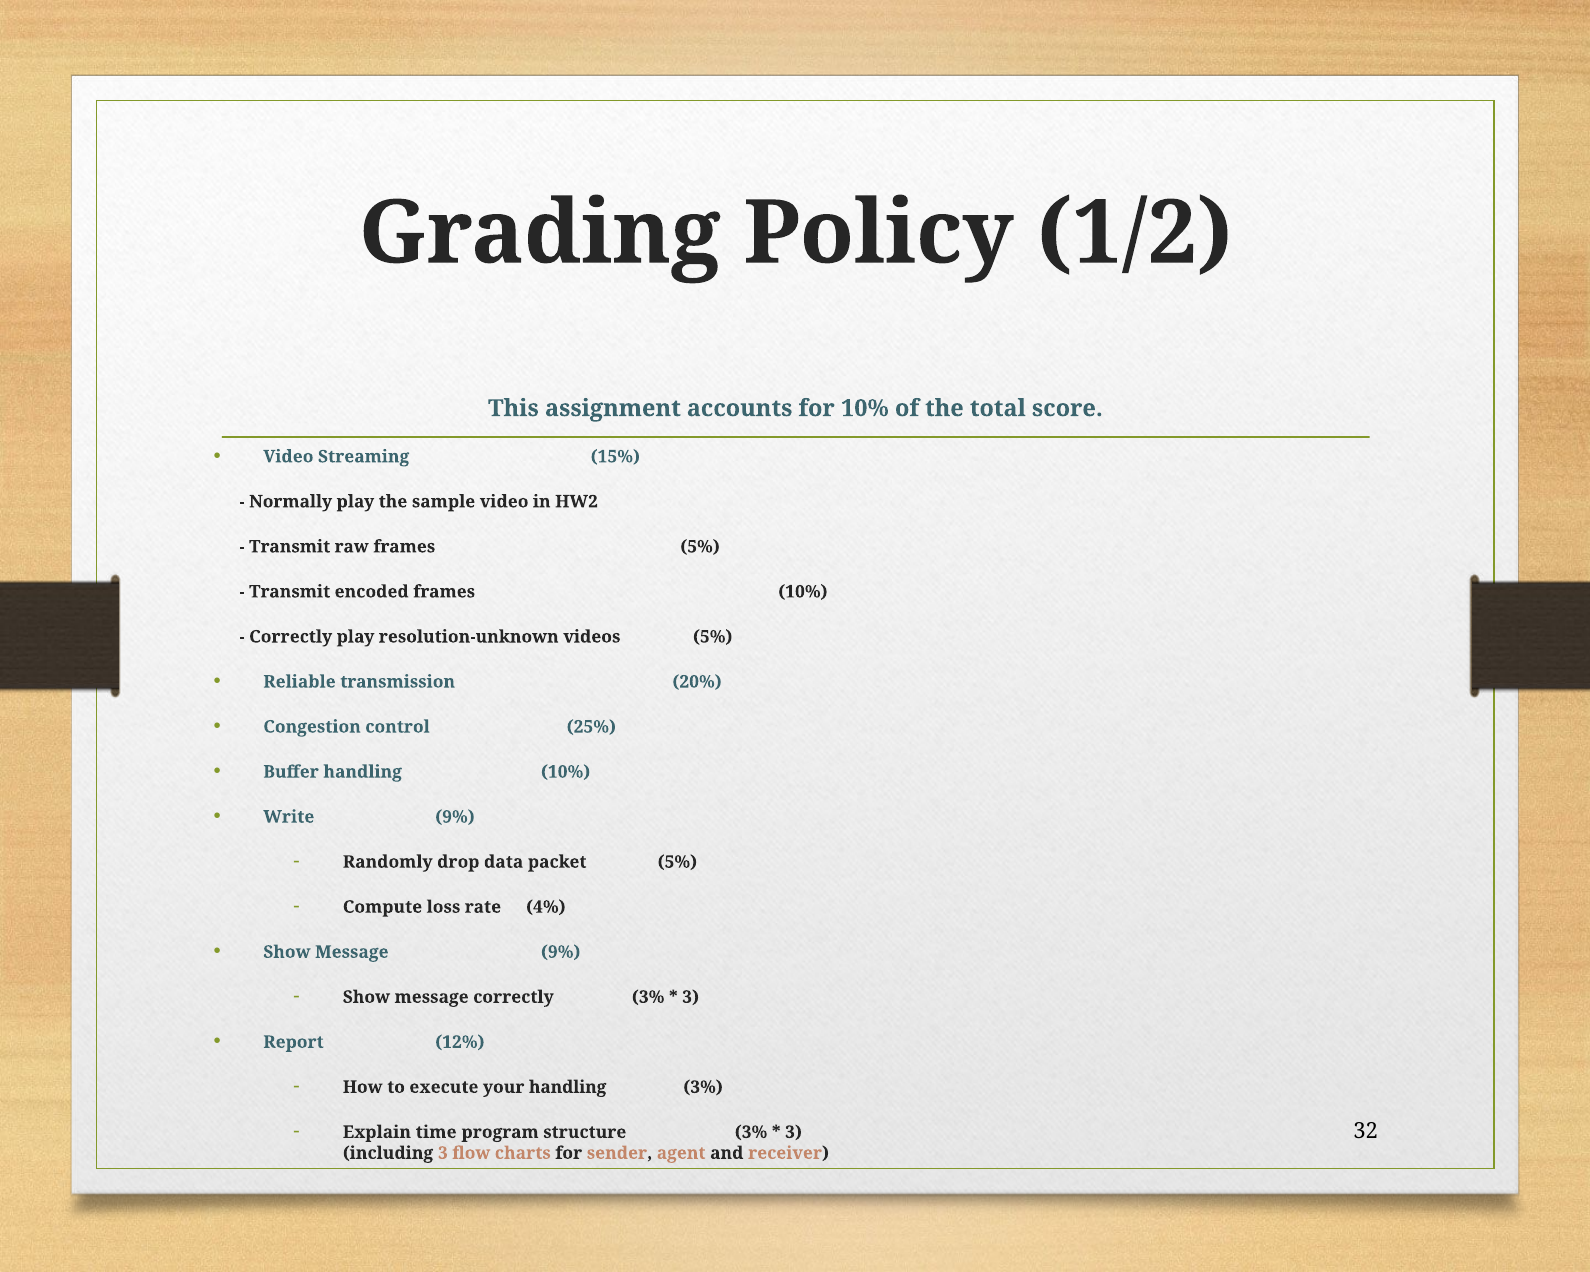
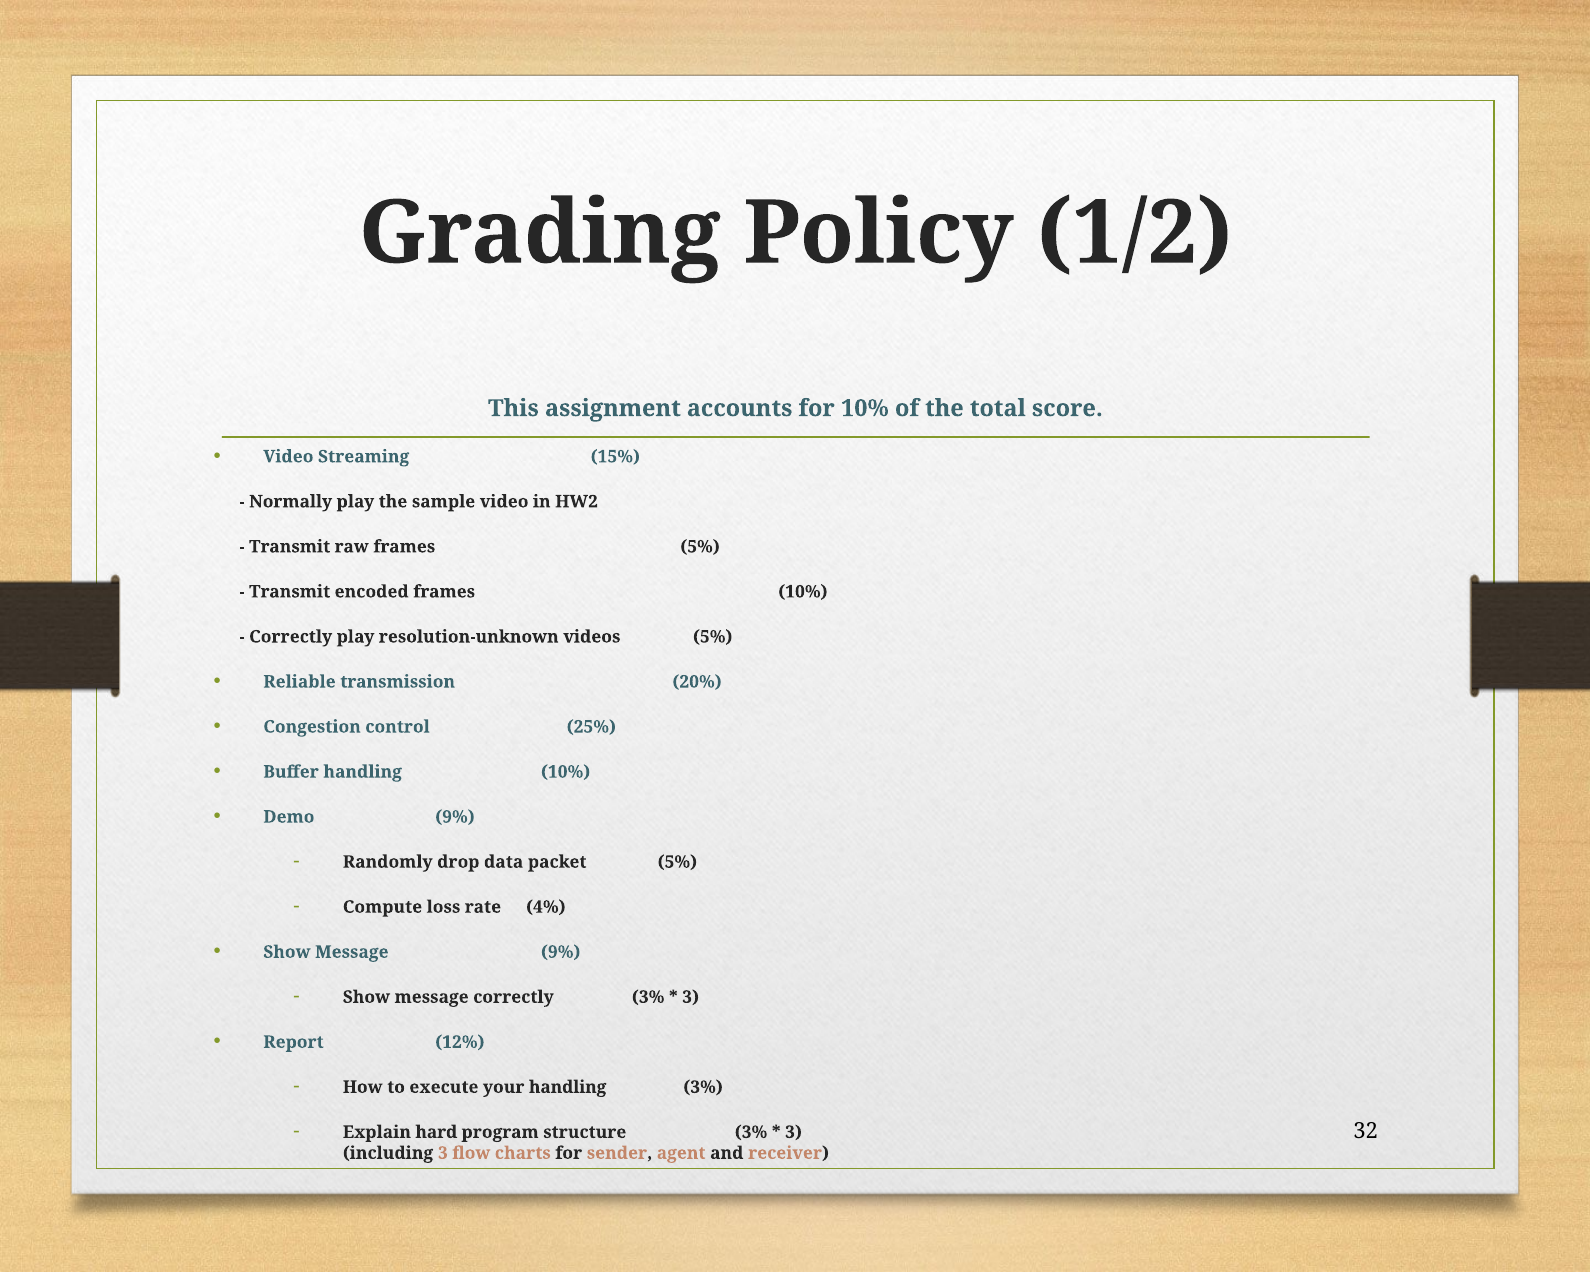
Write: Write -> Demo (289, 817)
time: time -> hard (436, 1132)
